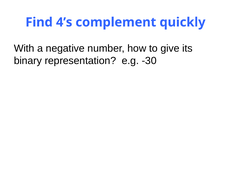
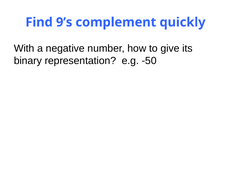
4’s: 4’s -> 9’s (64, 22)
-30: -30 -> -50 (149, 61)
